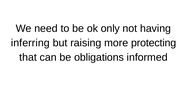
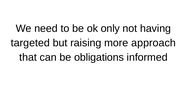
inferring: inferring -> targeted (30, 43)
protecting: protecting -> approach (154, 43)
